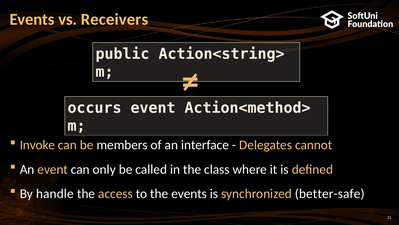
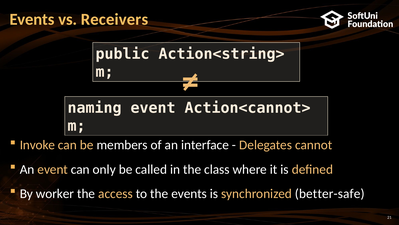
occurs: occurs -> naming (95, 108)
Action<method>: Action<method> -> Action<cannot> (248, 108)
handle: handle -> worker (55, 193)
